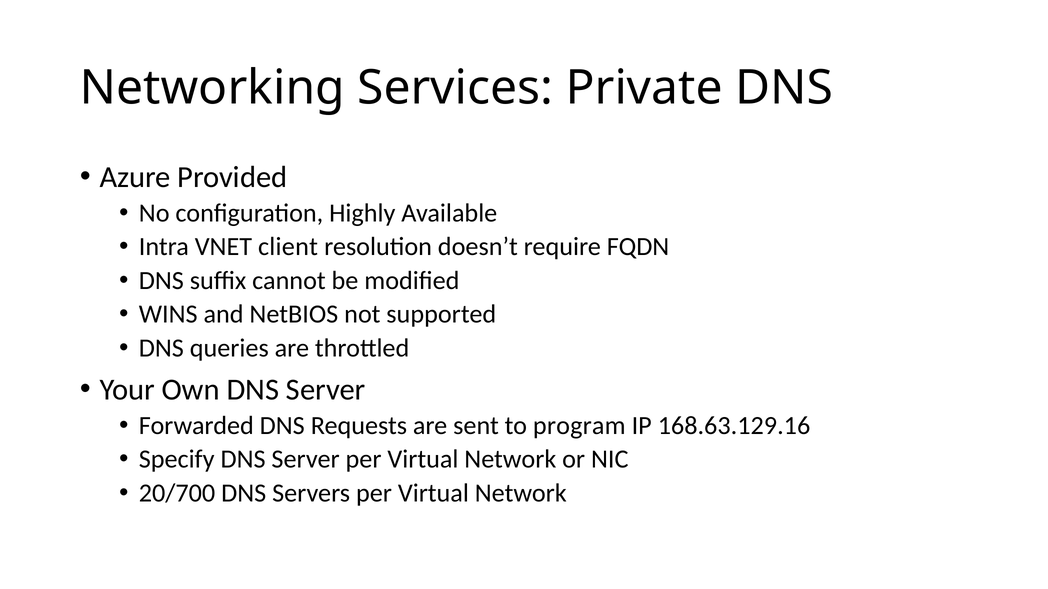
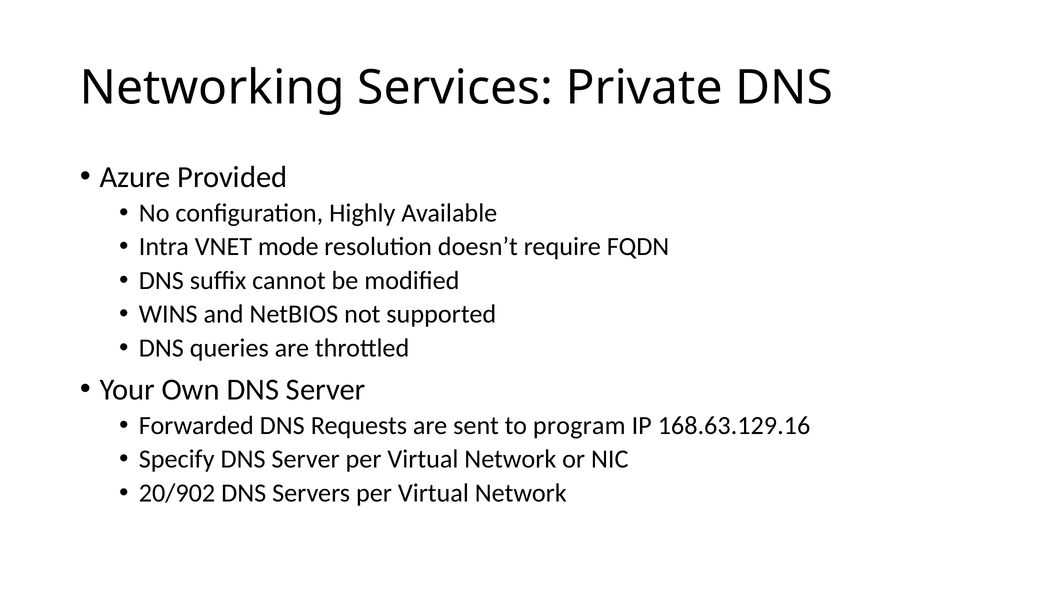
client: client -> mode (288, 247)
20/700: 20/700 -> 20/902 (177, 493)
